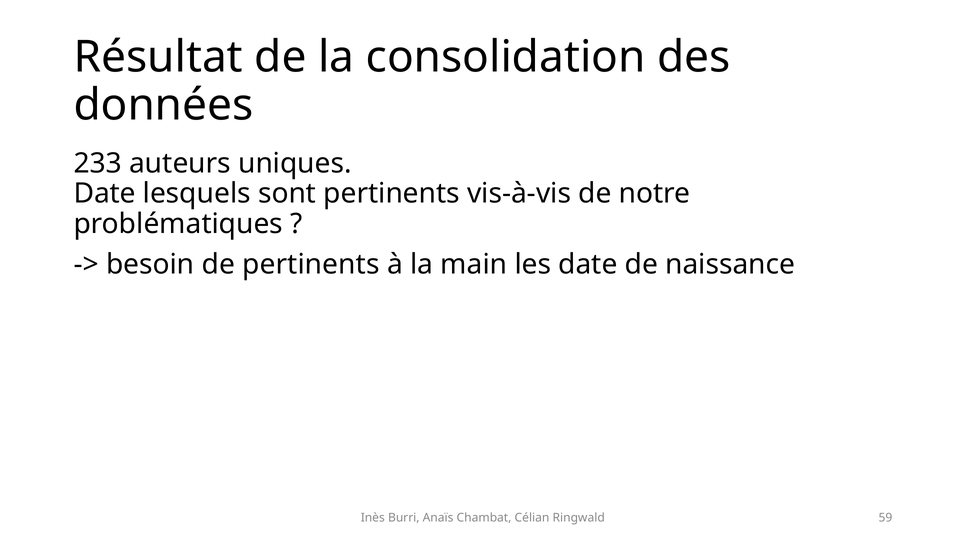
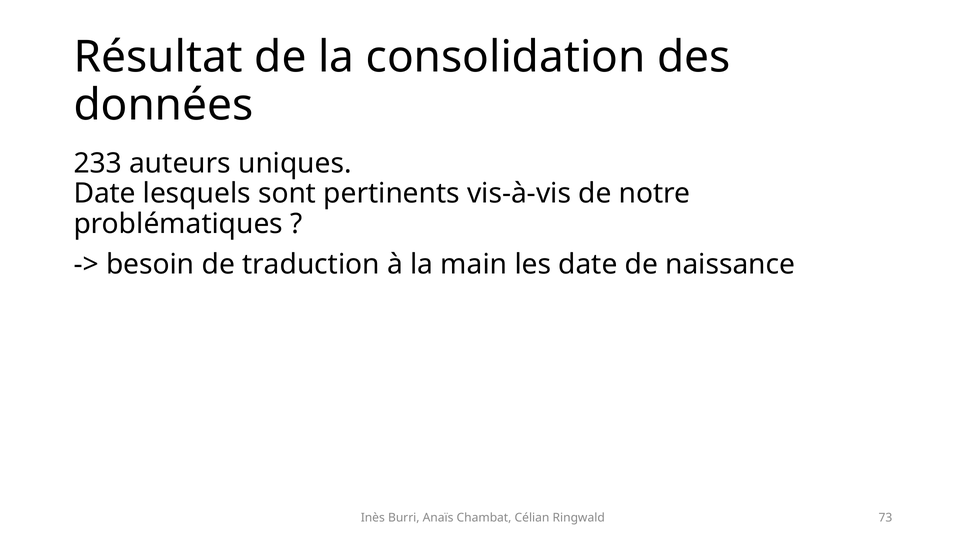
de pertinents: pertinents -> traduction (311, 265)
59: 59 -> 73 (885, 518)
